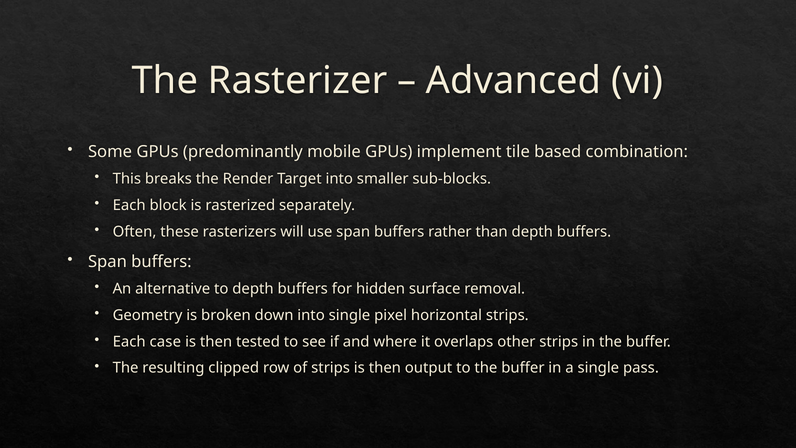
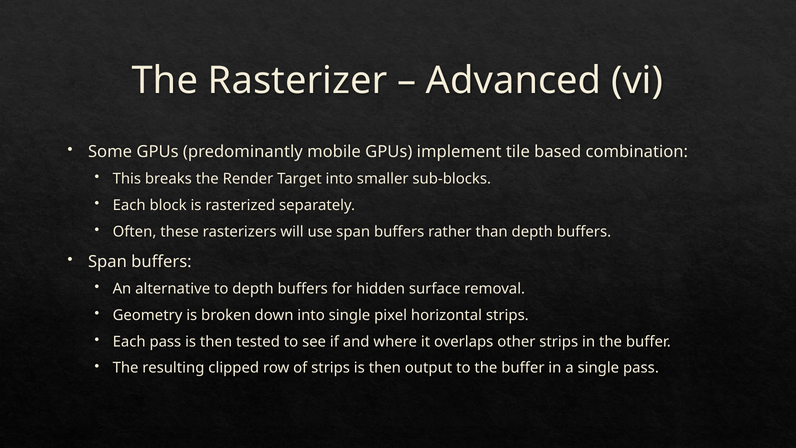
Each case: case -> pass (165, 341)
